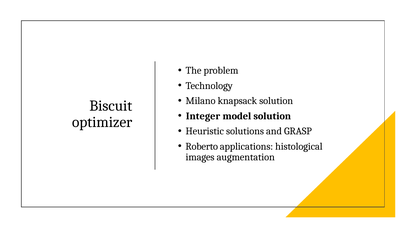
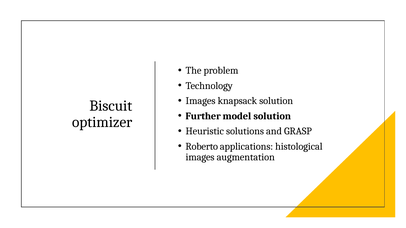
Milano: Milano -> Images (201, 101)
Integer: Integer -> Further (203, 116)
